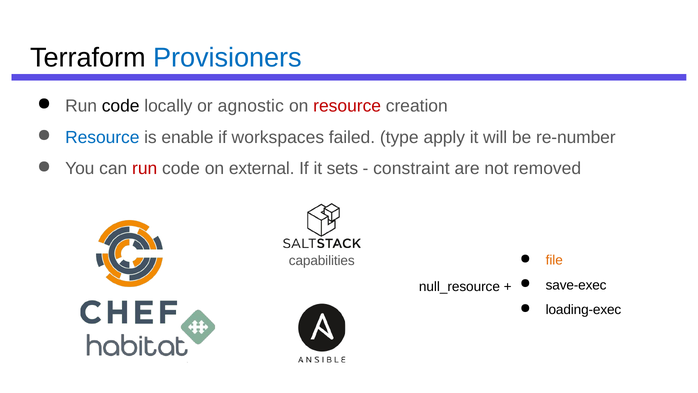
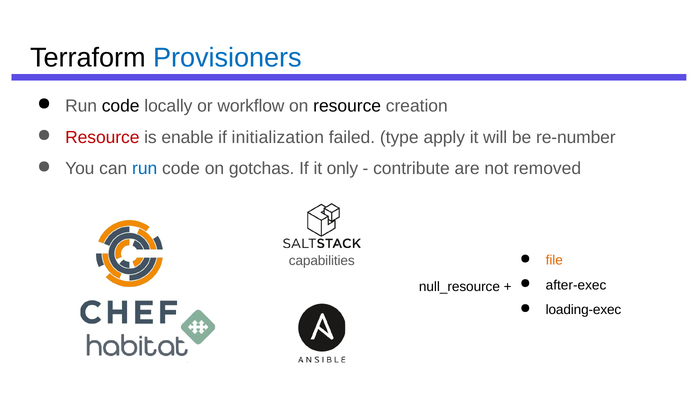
agnostic: agnostic -> workflow (251, 106)
resource colour: red -> black (347, 106)
Resource colour: blue -> red (102, 137)
workspaces: workspaces -> initialization (278, 137)
run colour: red -> blue (145, 168)
external: external -> gotchas (262, 168)
sets: sets -> only (342, 168)
constraint: constraint -> contribute (411, 168)
save-exec: save-exec -> after-exec (576, 285)
